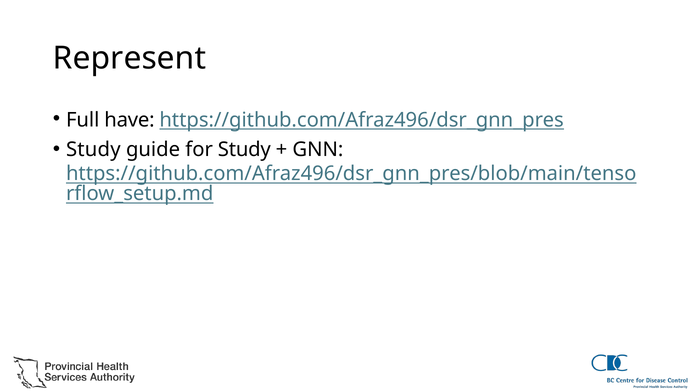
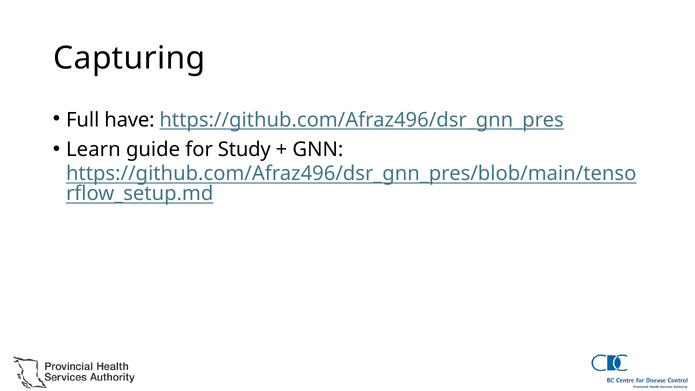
Represent: Represent -> Capturing (129, 58)
Study: Study -> Learn (93, 150)
